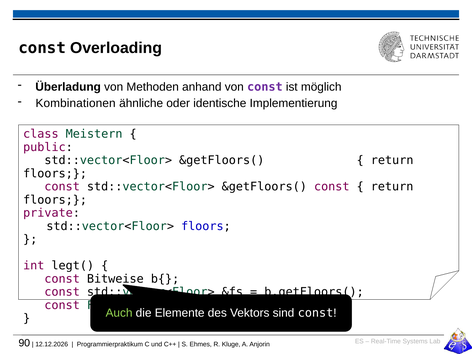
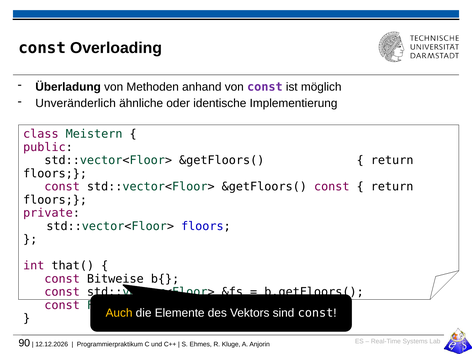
Kombinationen: Kombinationen -> Unveränderlich (76, 103)
legt(: legt( -> that( (73, 266)
Auch colour: light green -> yellow (119, 313)
